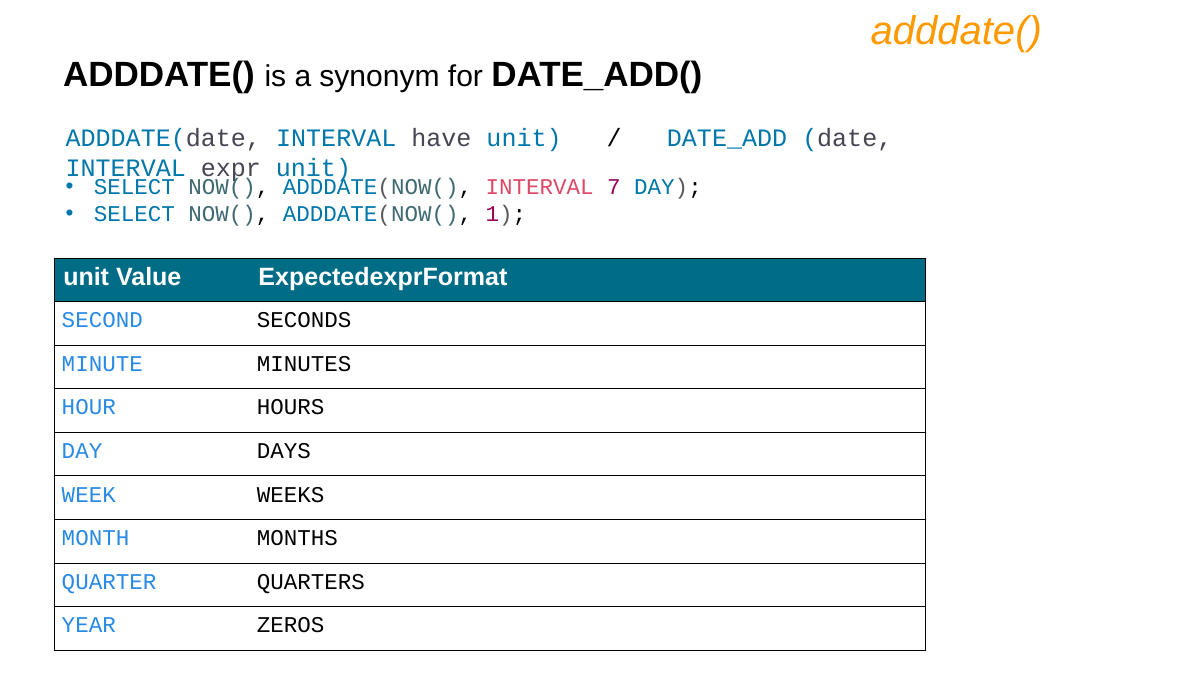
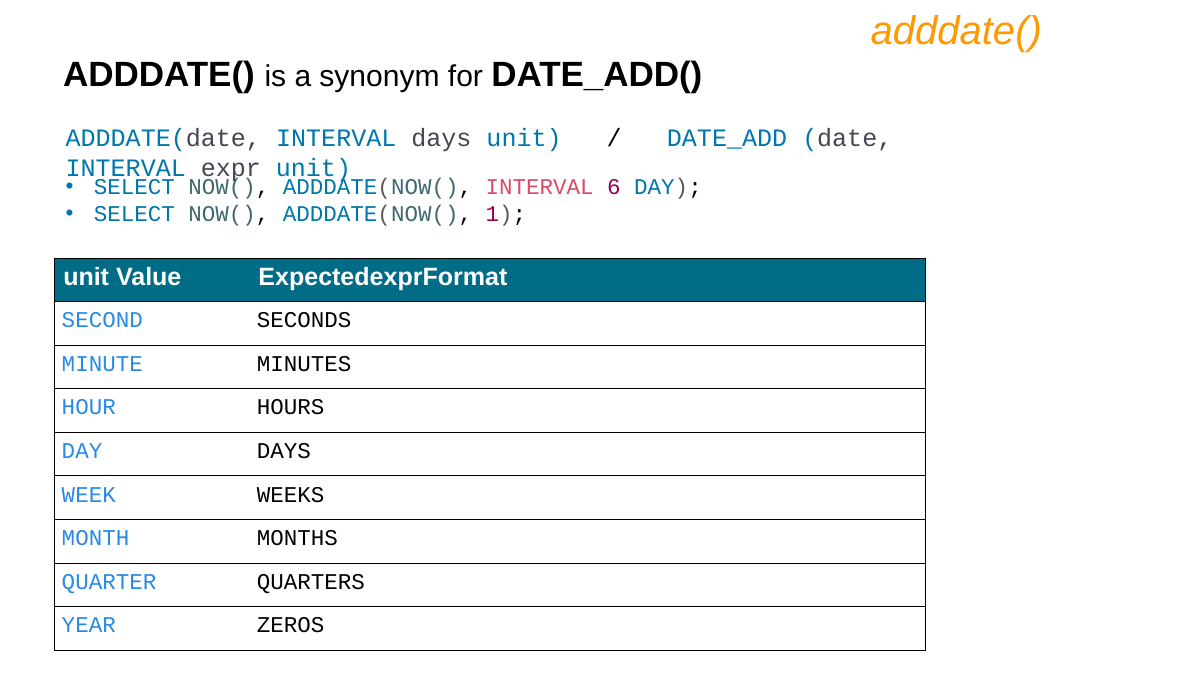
INTERVAL have: have -> days (441, 138)
7: 7 -> 6 (614, 187)
